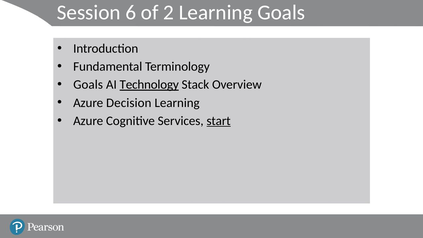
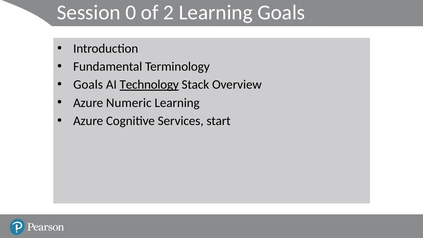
6: 6 -> 0 (131, 13)
Decision: Decision -> Numeric (129, 103)
start underline: present -> none (219, 121)
